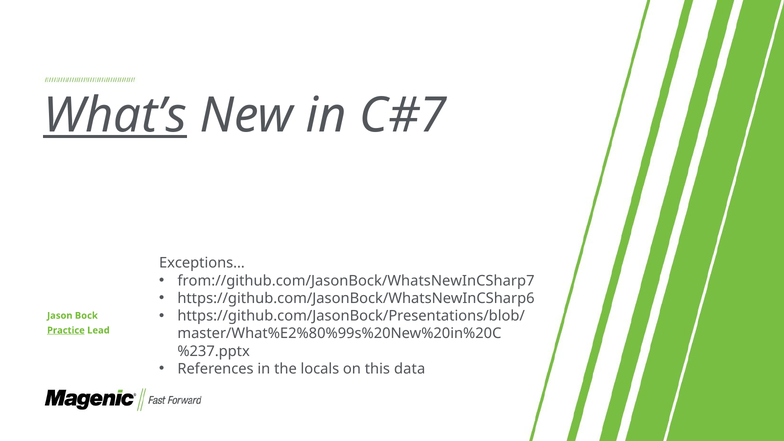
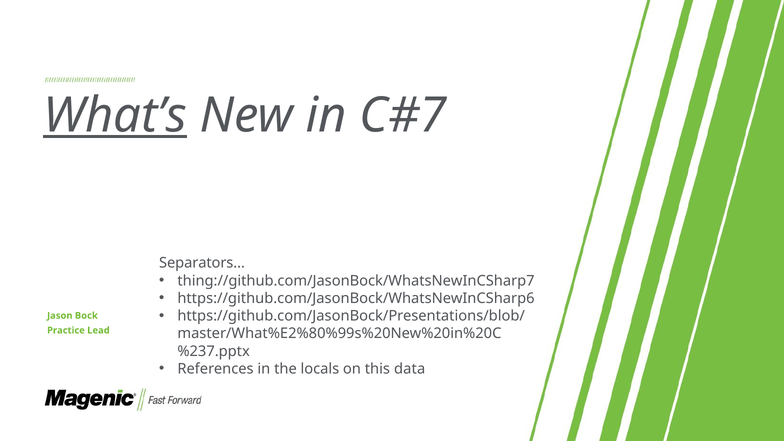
Exceptions…: Exceptions… -> Separators… (202, 263)
from://github.com/JasonBock/WhatsNewInCSharp7: from://github.com/JasonBock/WhatsNewInCSharp7 -> thing://github.com/JasonBock/WhatsNewInCSharp7 (356, 281)
Practice underline: present -> none (66, 330)
